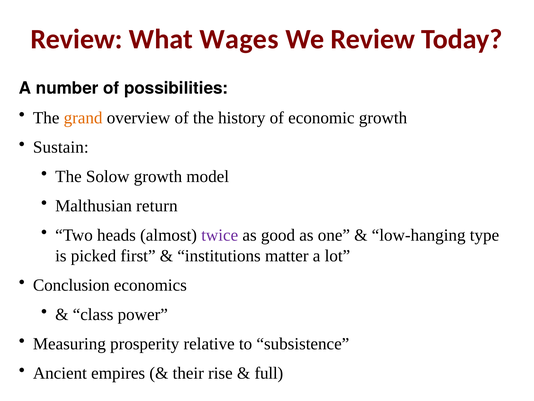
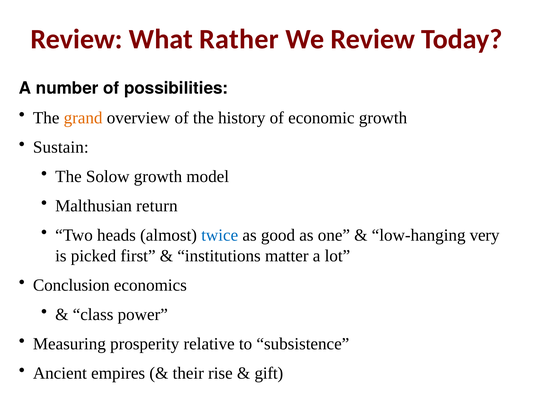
Wages: Wages -> Rather (239, 39)
twice colour: purple -> blue (220, 235)
type: type -> very (485, 235)
full: full -> gift (269, 373)
